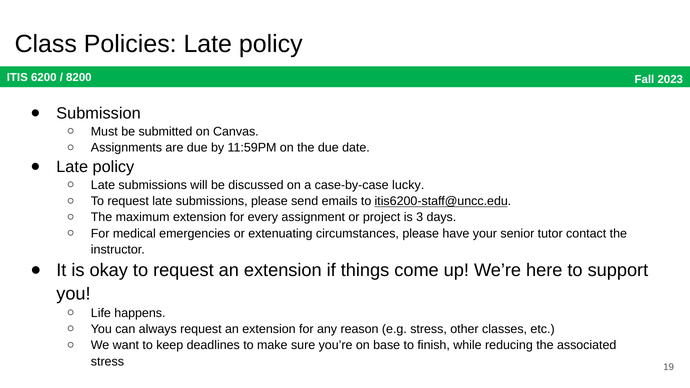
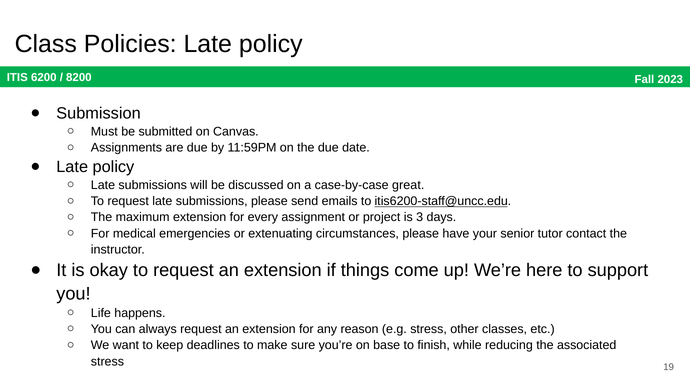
lucky: lucky -> great (408, 185)
